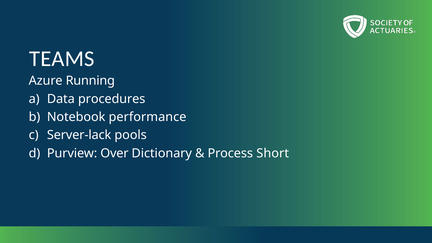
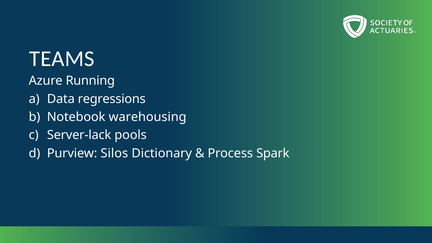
procedures: procedures -> regressions (112, 99)
performance: performance -> warehousing (148, 117)
Over: Over -> Silos (114, 153)
Short: Short -> Spark (273, 153)
